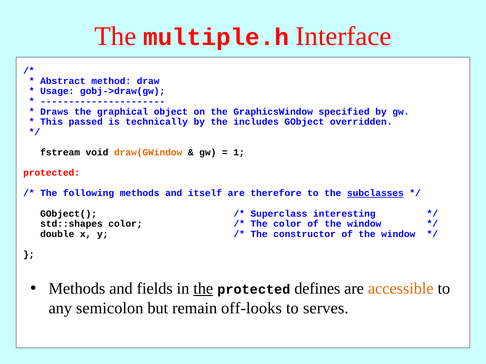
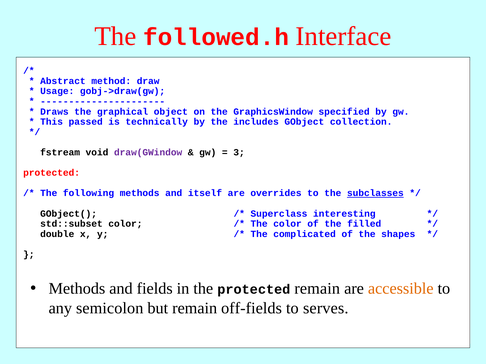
multiple.h: multiple.h -> followed.h (216, 37)
overridden: overridden -> collection (361, 122)
draw(GWindow colour: orange -> purple (148, 153)
1: 1 -> 3 (239, 153)
therefore: therefore -> overrides (276, 193)
std::shapes: std::shapes -> std::subset (71, 224)
color of the window: window -> filled (364, 224)
constructor: constructor -> complicated (305, 234)
window: window -> shapes (398, 234)
the underline: present -> none (203, 289)
protected defines: defines -> remain (317, 289)
off-looks: off-looks -> off-fields (252, 308)
